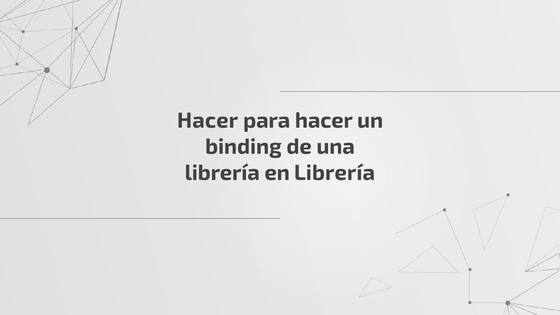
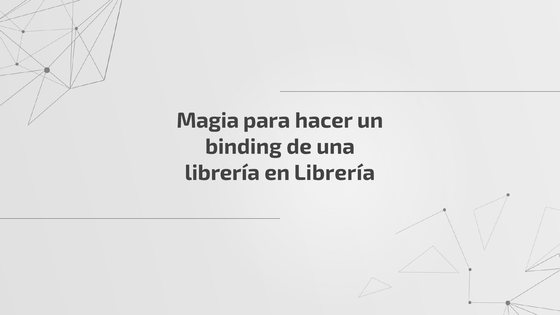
Hacer: Hacer -> Magia (208, 120)
